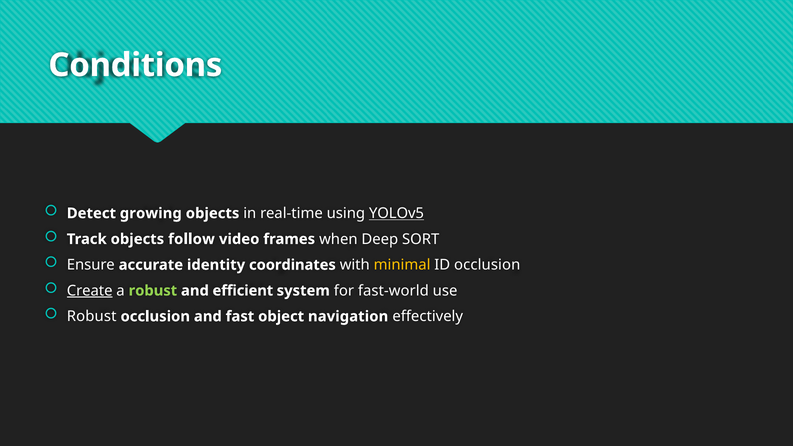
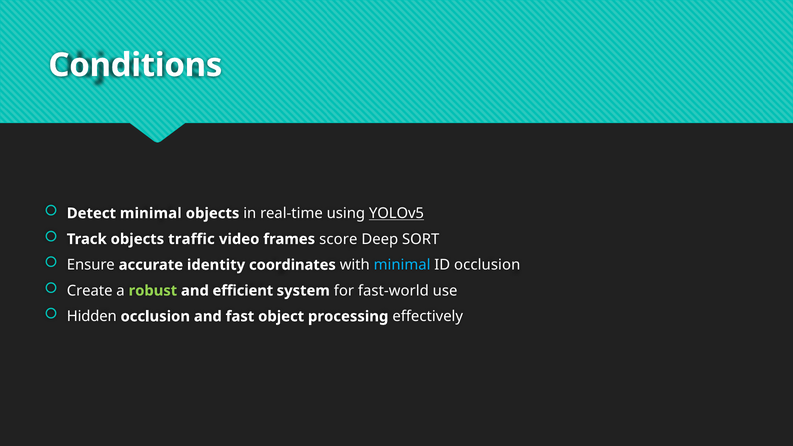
Detect growing: growing -> minimal (151, 213)
follow: follow -> traffic (191, 239)
when: when -> score (338, 239)
minimal colour: yellow -> light blue (402, 265)
Create underline: present -> none (90, 291)
Robust: Robust -> Hidden (92, 316)
navigation: navigation -> processing (348, 316)
